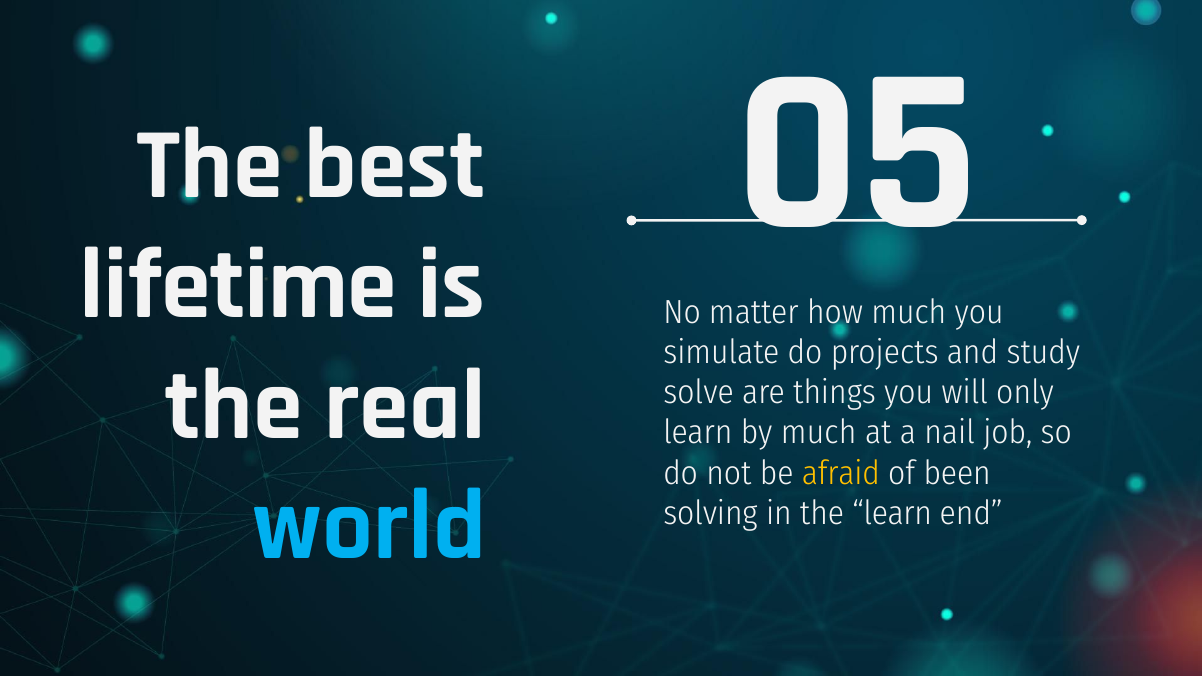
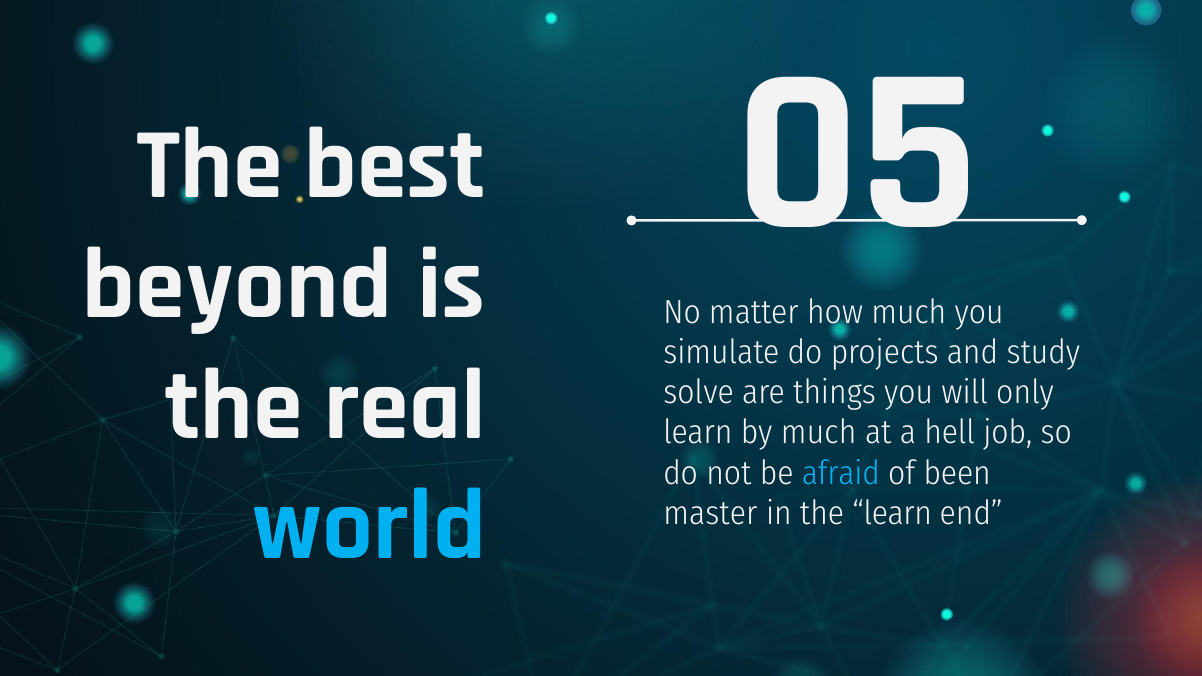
lifetime: lifetime -> beyond (237, 285)
nail: nail -> hell (950, 433)
afraid colour: yellow -> light blue (841, 473)
solving: solving -> master (710, 513)
